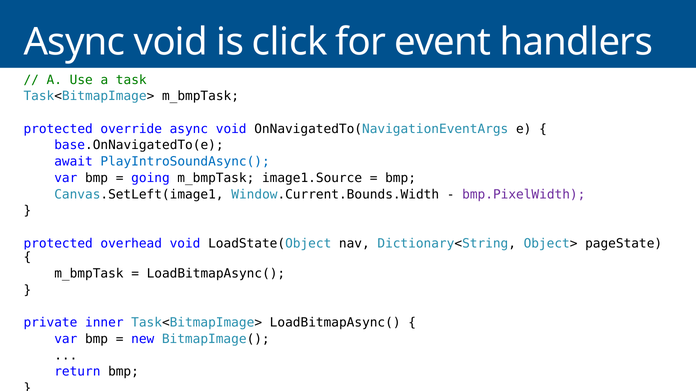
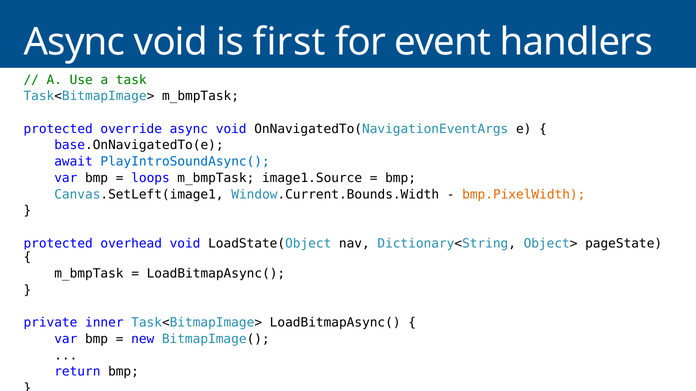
click: click -> first (289, 42)
going: going -> loops (150, 178)
bmp.PixelWidth colour: purple -> orange (524, 195)
